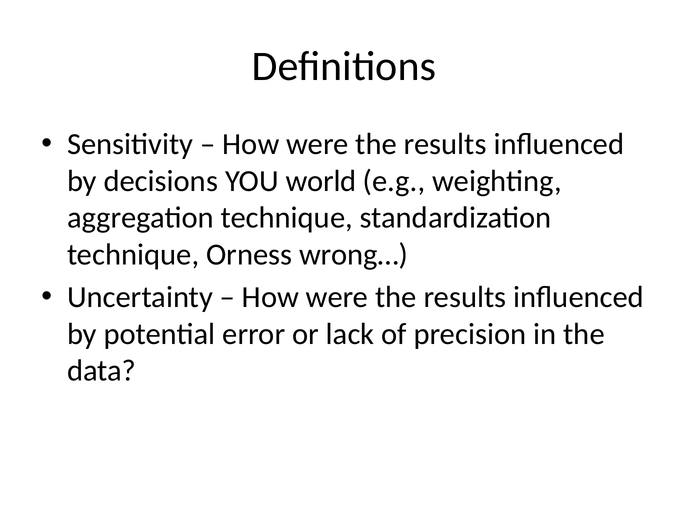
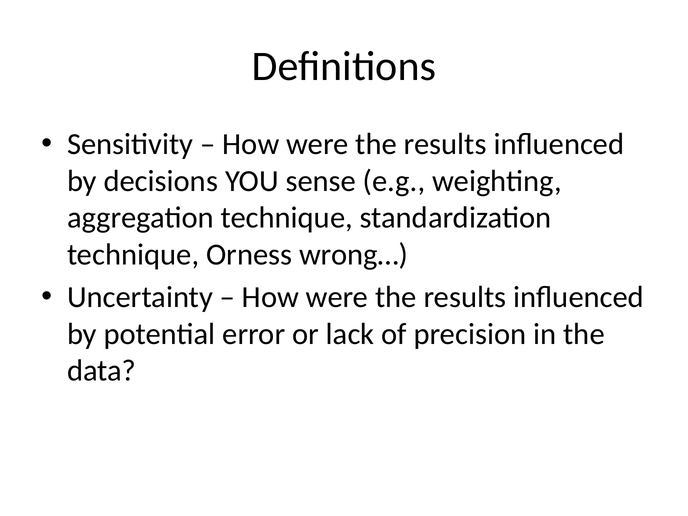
world: world -> sense (321, 181)
